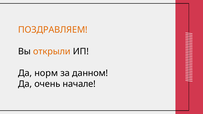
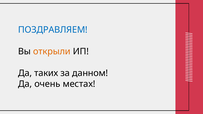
ПОЗДРАВЛЯЕМ colour: orange -> blue (53, 30)
норм: норм -> таких (46, 73)
начале: начале -> местах (79, 84)
